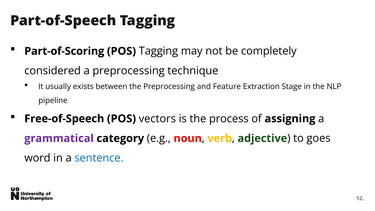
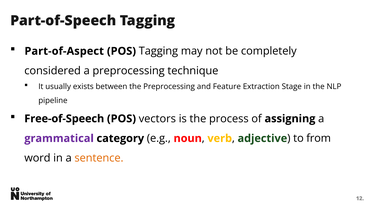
Part-of-Scoring: Part-of-Scoring -> Part-of-Aspect (64, 51)
goes: goes -> from (319, 138)
sentence colour: blue -> orange (99, 158)
